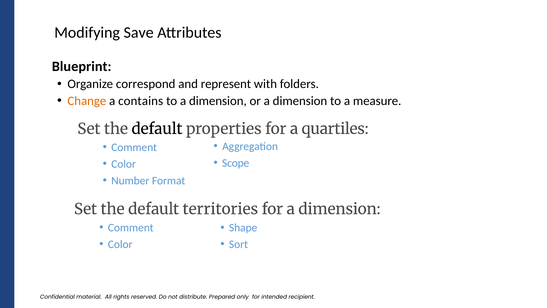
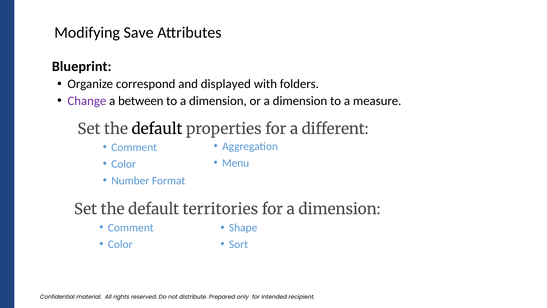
represent: represent -> displayed (226, 84)
Change colour: orange -> purple (87, 101)
contains: contains -> between (141, 101)
quartiles: quartiles -> different (335, 129)
Scope: Scope -> Menu (236, 163)
